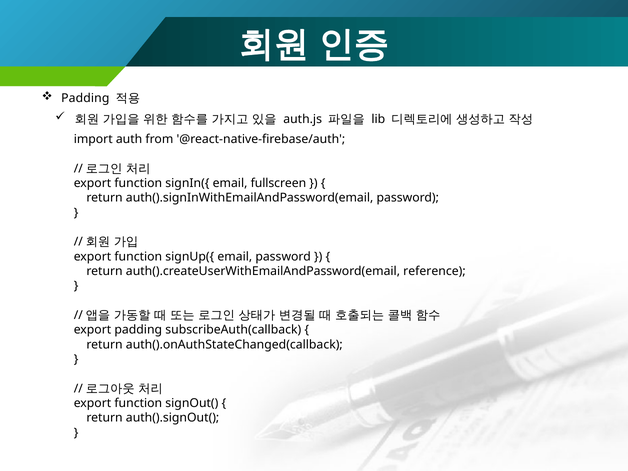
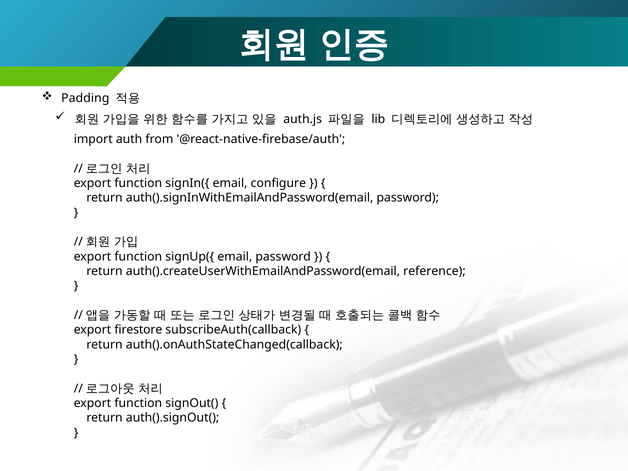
fullscreen: fullscreen -> configure (278, 183)
export padding: padding -> firestore (138, 330)
